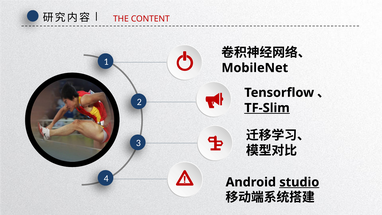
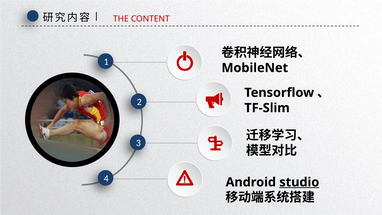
TF-Slim underline: present -> none (267, 108)
